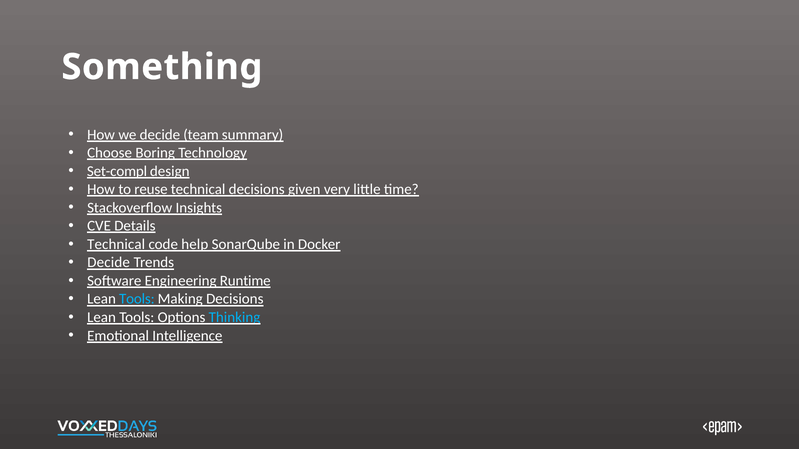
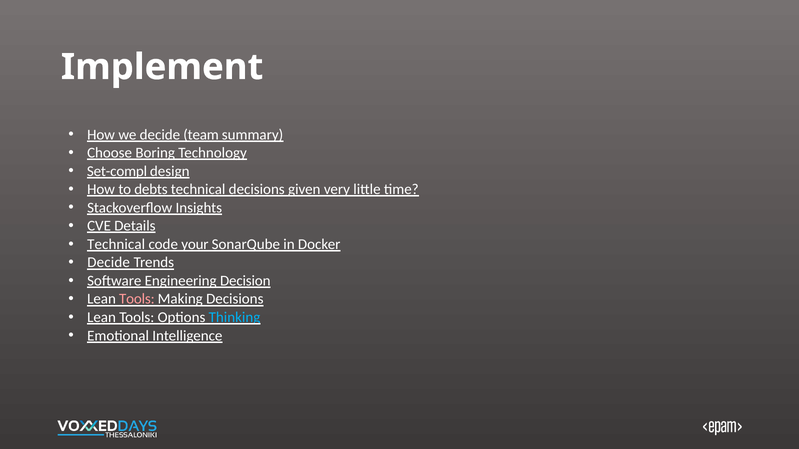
Something: Something -> Implement (162, 67)
reuse: reuse -> debts (151, 190)
help: help -> your (195, 244)
Runtime: Runtime -> Decision (245, 281)
Tools colour: light blue -> pink (137, 299)
